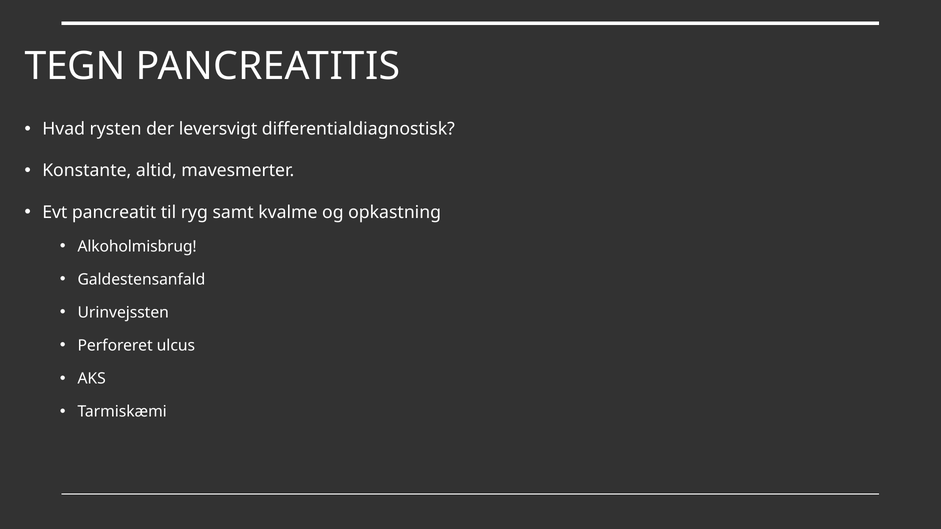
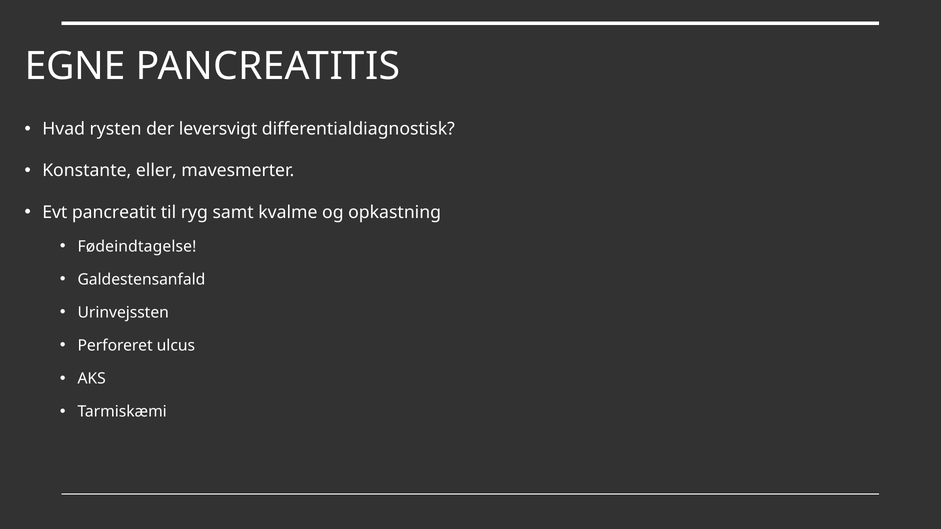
TEGN: TEGN -> EGNE (75, 66)
altid: altid -> eller (156, 171)
Alkoholmisbrug: Alkoholmisbrug -> Fødeindtagelse (137, 246)
